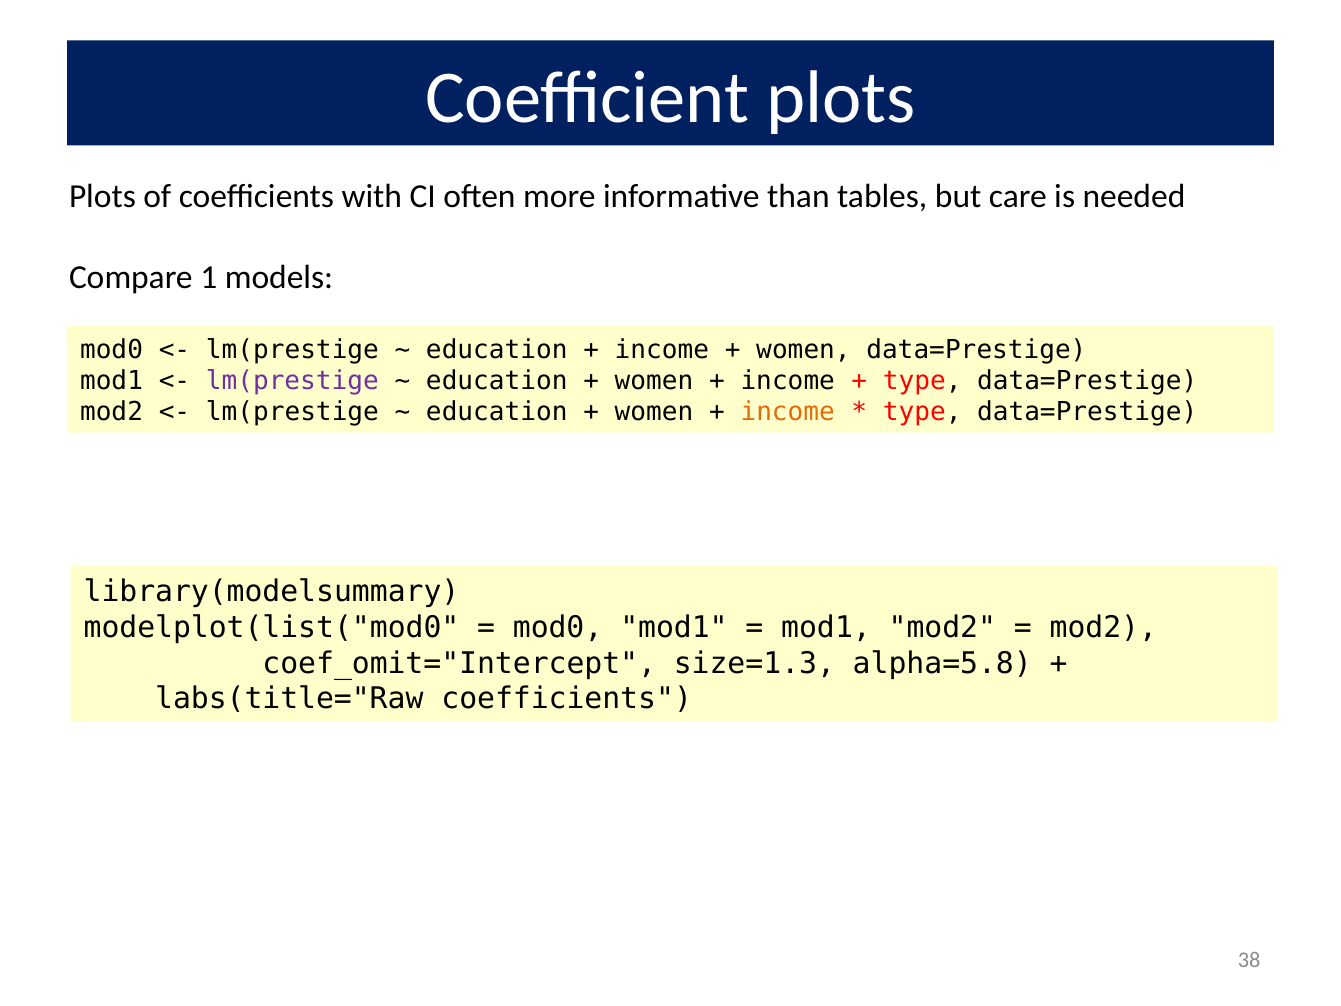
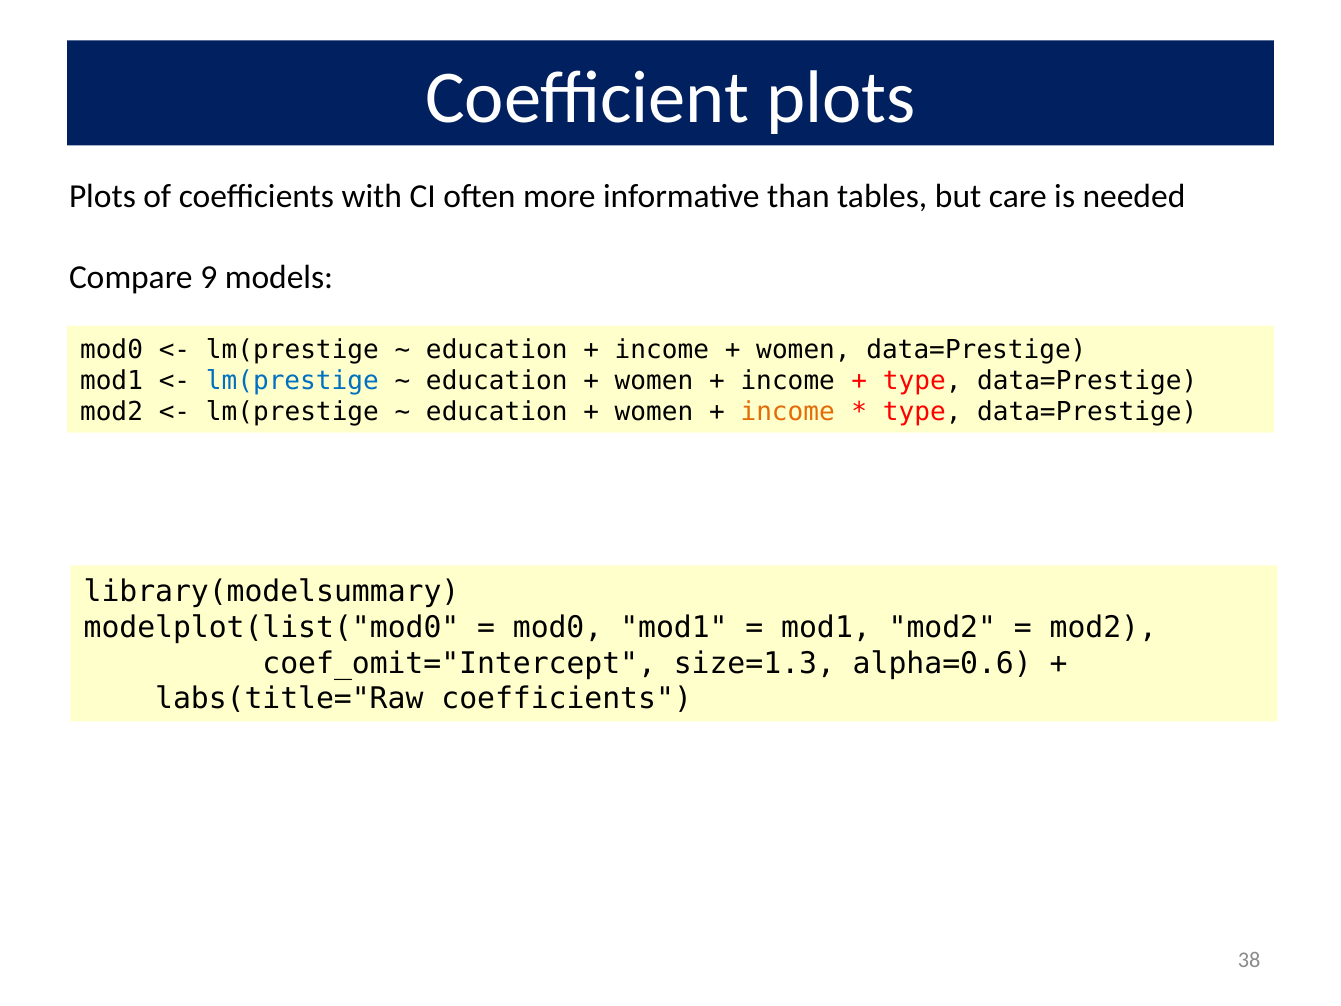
1: 1 -> 9 (209, 277)
lm(prestige colour: purple -> blue (292, 381)
alpha=5.8: alpha=5.8 -> alpha=0.6 (942, 663)
